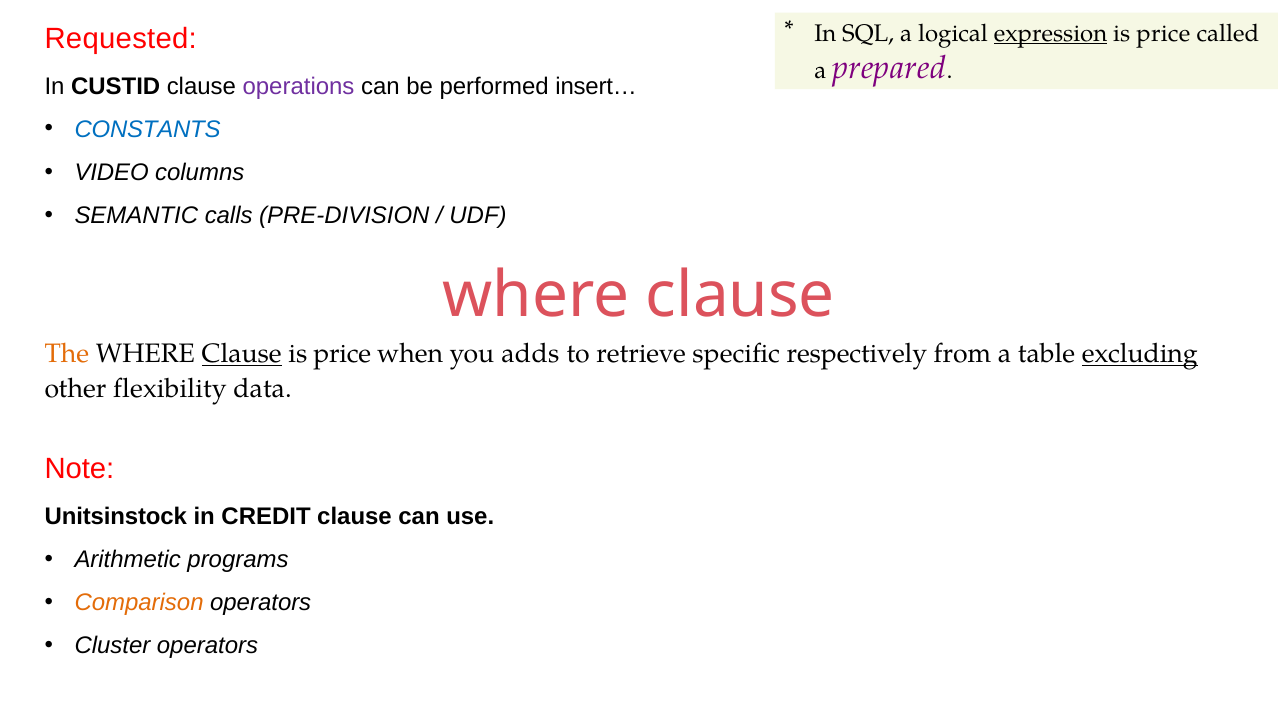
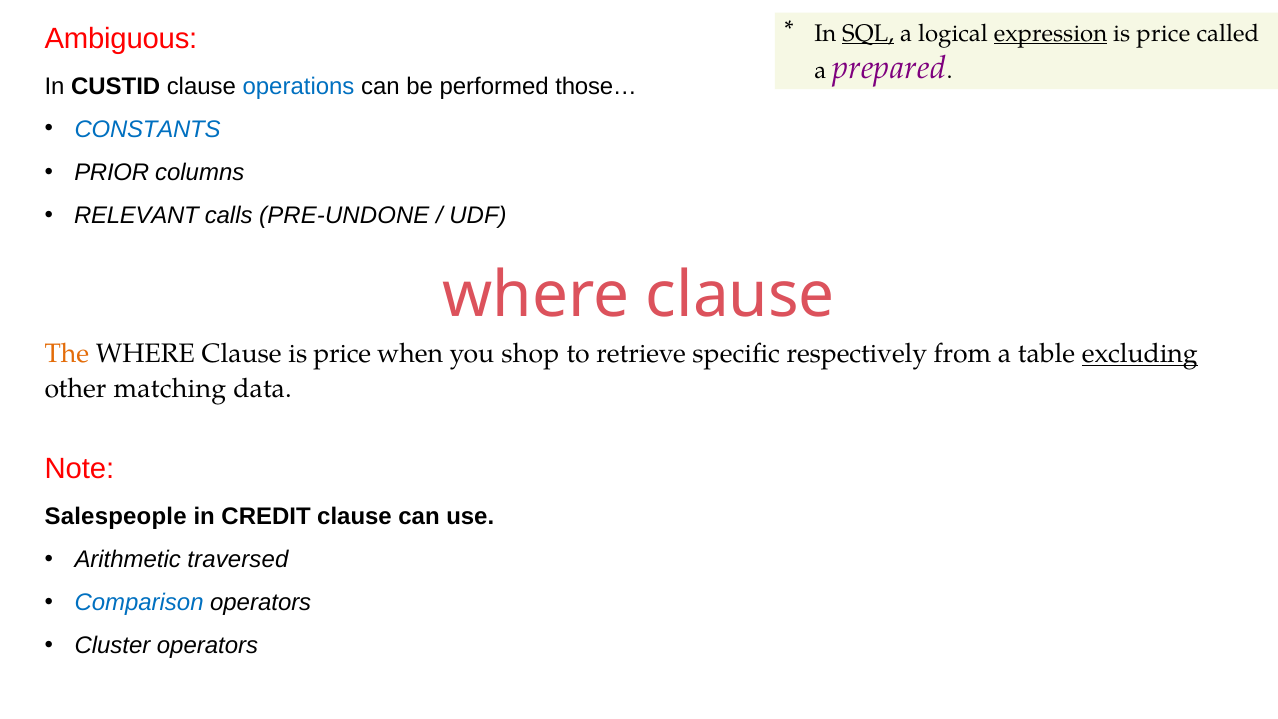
SQL underline: none -> present (868, 33)
Requested: Requested -> Ambiguous (121, 39)
operations colour: purple -> blue (299, 86)
insert…: insert… -> those… (596, 86)
VIDEO: VIDEO -> PRIOR (112, 172)
SEMANTIC: SEMANTIC -> RELEVANT (136, 216)
PRE-DIVISION: PRE-DIVISION -> PRE-UNDONE (344, 216)
Clause underline: present -> none (242, 354)
adds: adds -> shop (530, 354)
flexibility: flexibility -> matching (170, 388)
Unitsinstock: Unitsinstock -> Salespeople (116, 516)
programs: programs -> traversed (238, 560)
Comparison colour: orange -> blue (139, 603)
